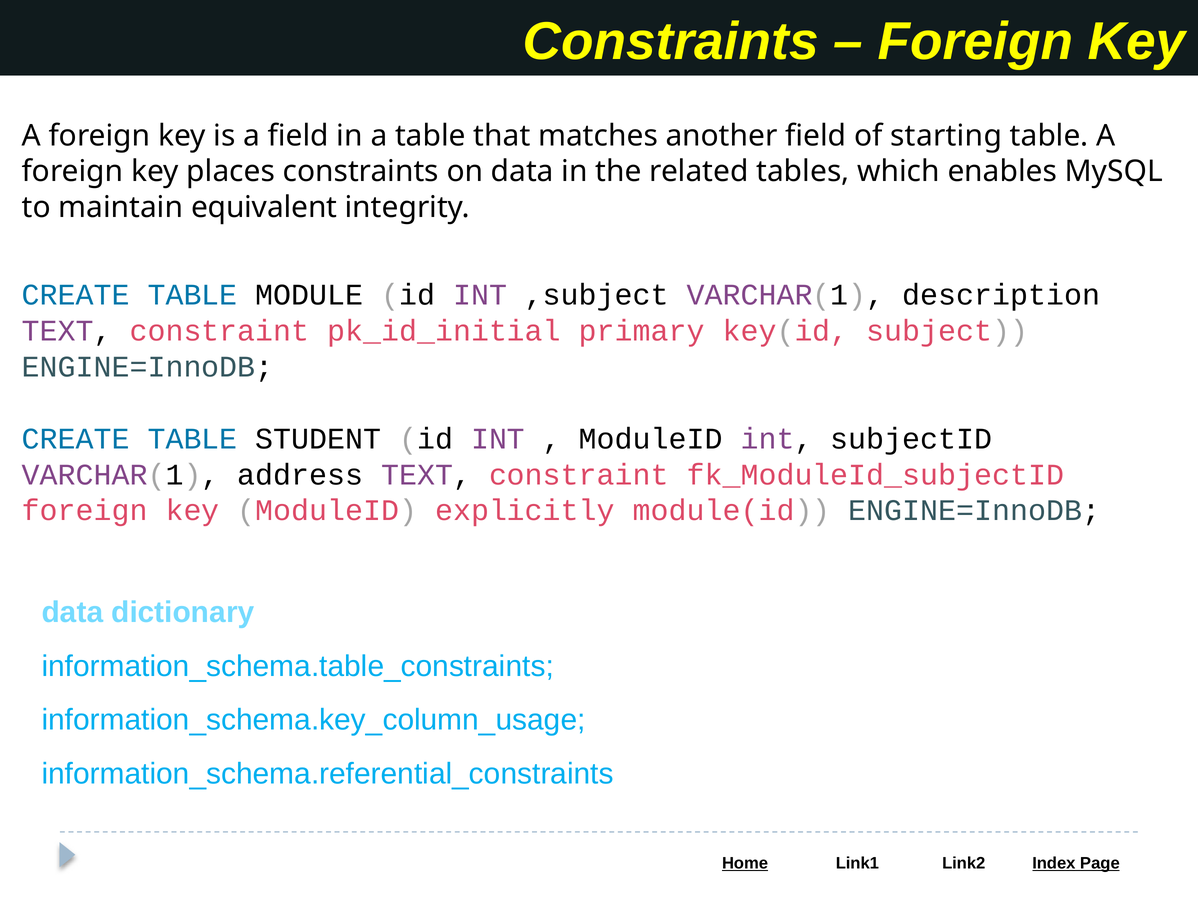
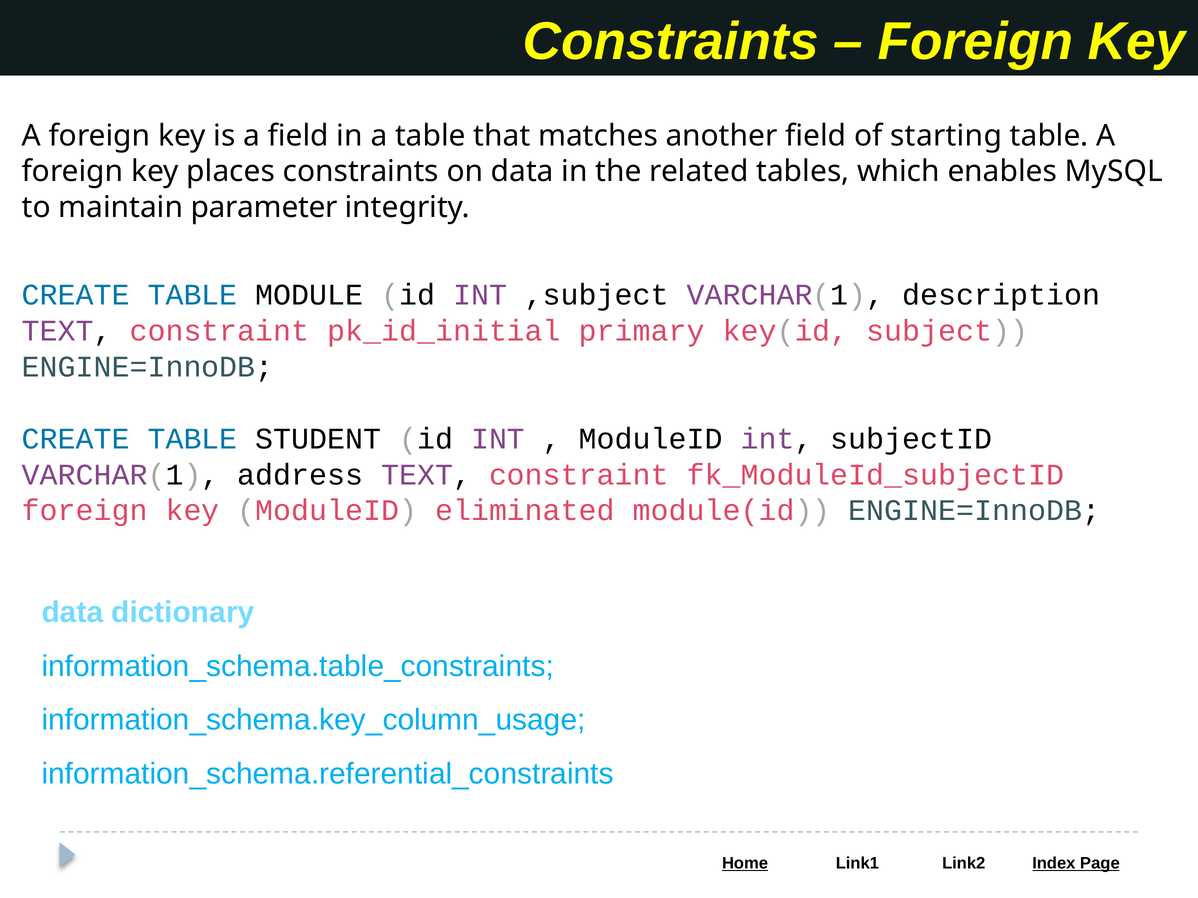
equivalent: equivalent -> parameter (264, 208)
explicitly: explicitly -> eliminated (525, 511)
